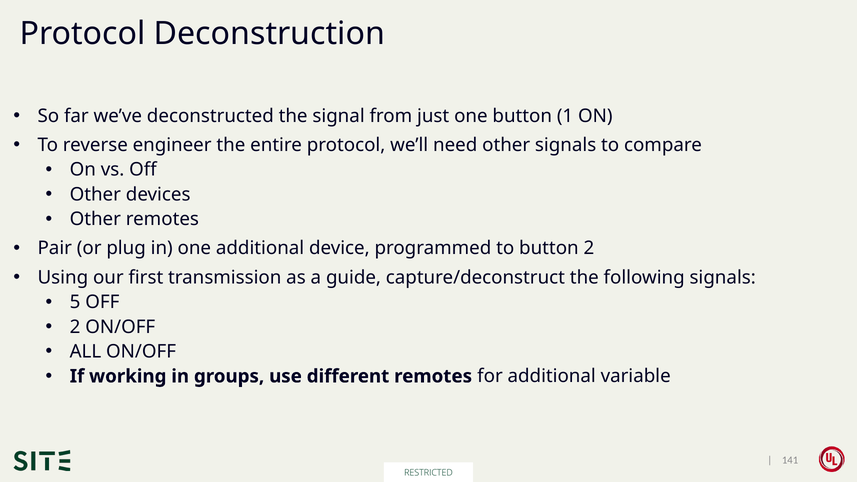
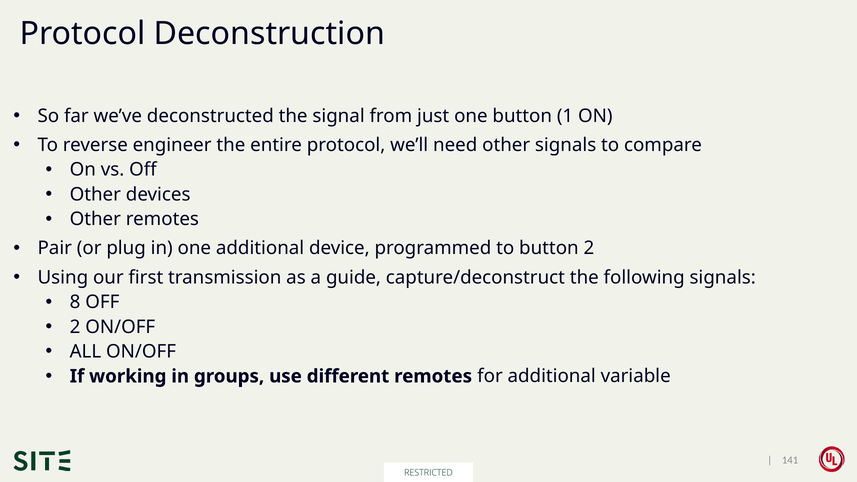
5: 5 -> 8 (75, 302)
